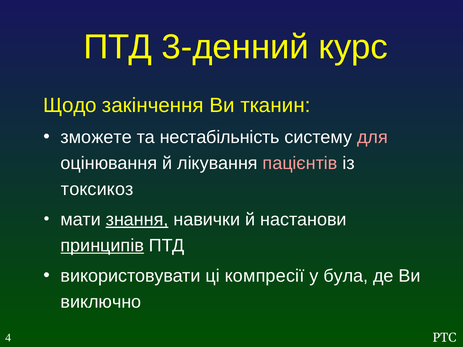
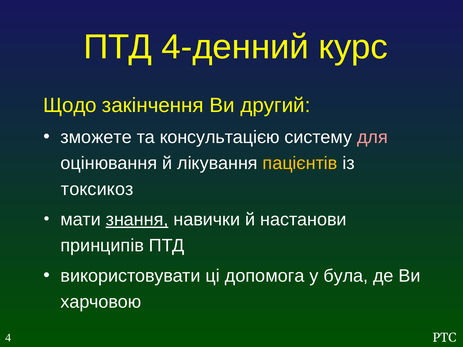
3-денний: 3-денний -> 4-денний (235, 47)
тканин: тканин -> другий (275, 106)
нестабільність: нестабільність -> консультацією (220, 137)
пацієнтів colour: pink -> yellow (300, 163)
принципів underline: present -> none (102, 246)
компресії: компресії -> допомога (265, 276)
виключно: виключно -> харчовою (101, 302)
